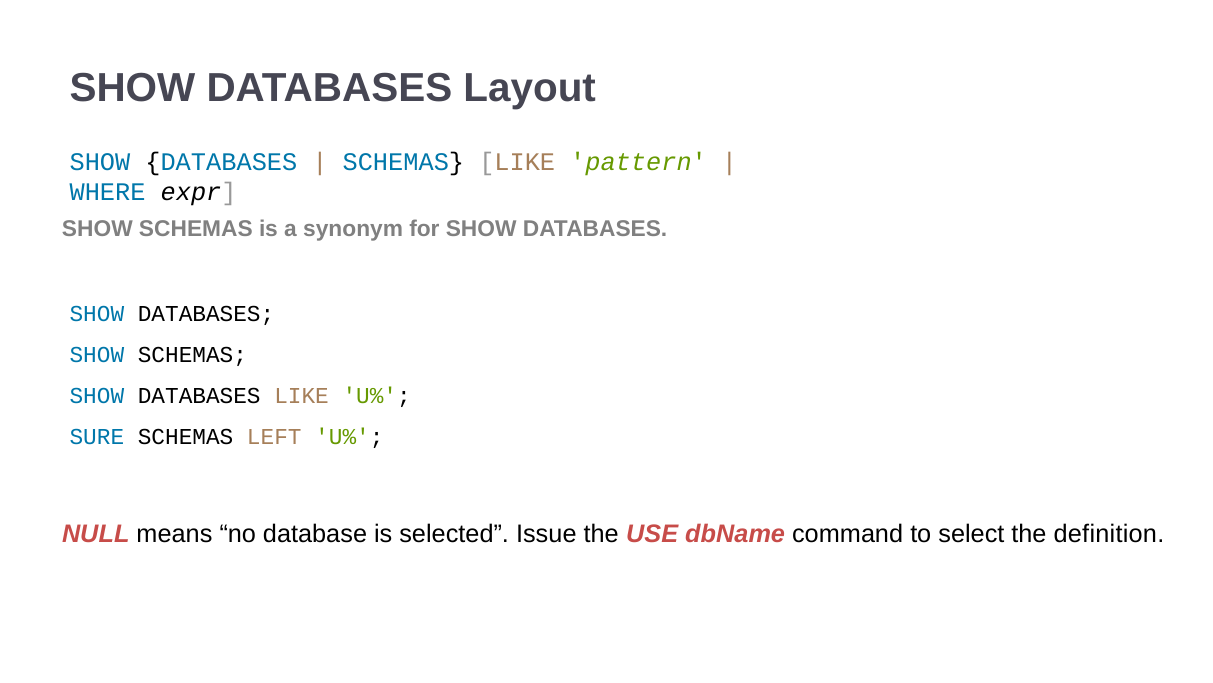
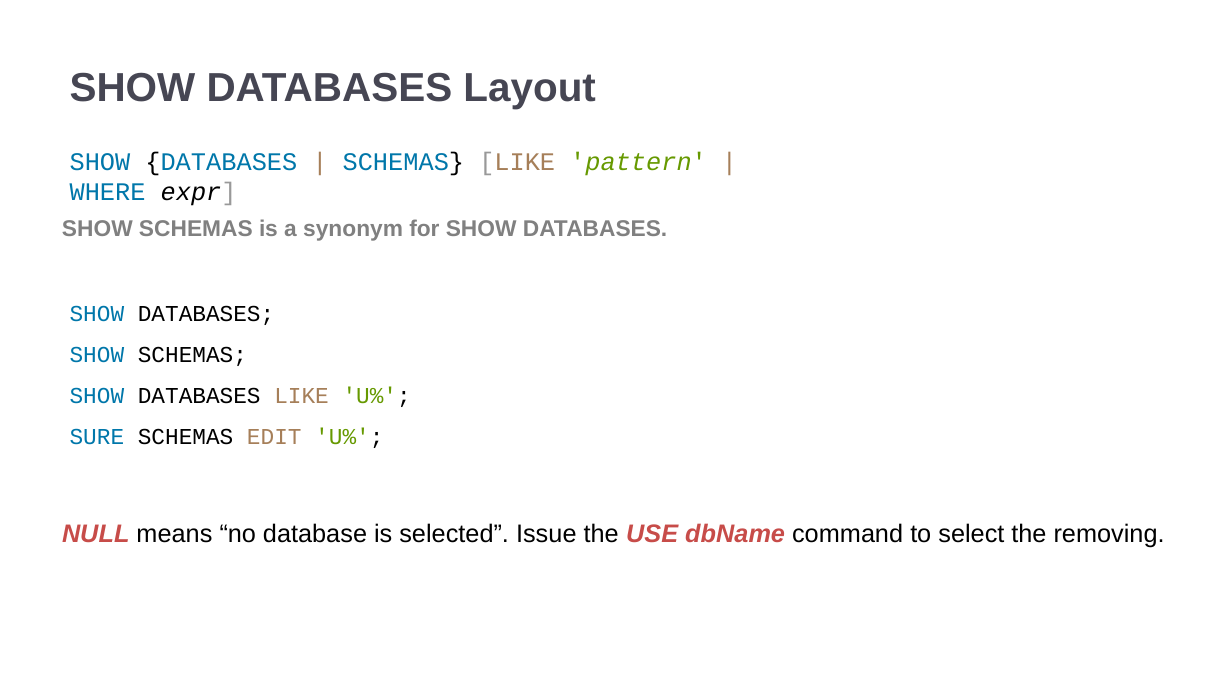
LEFT: LEFT -> EDIT (274, 437)
definition: definition -> removing (1109, 534)
